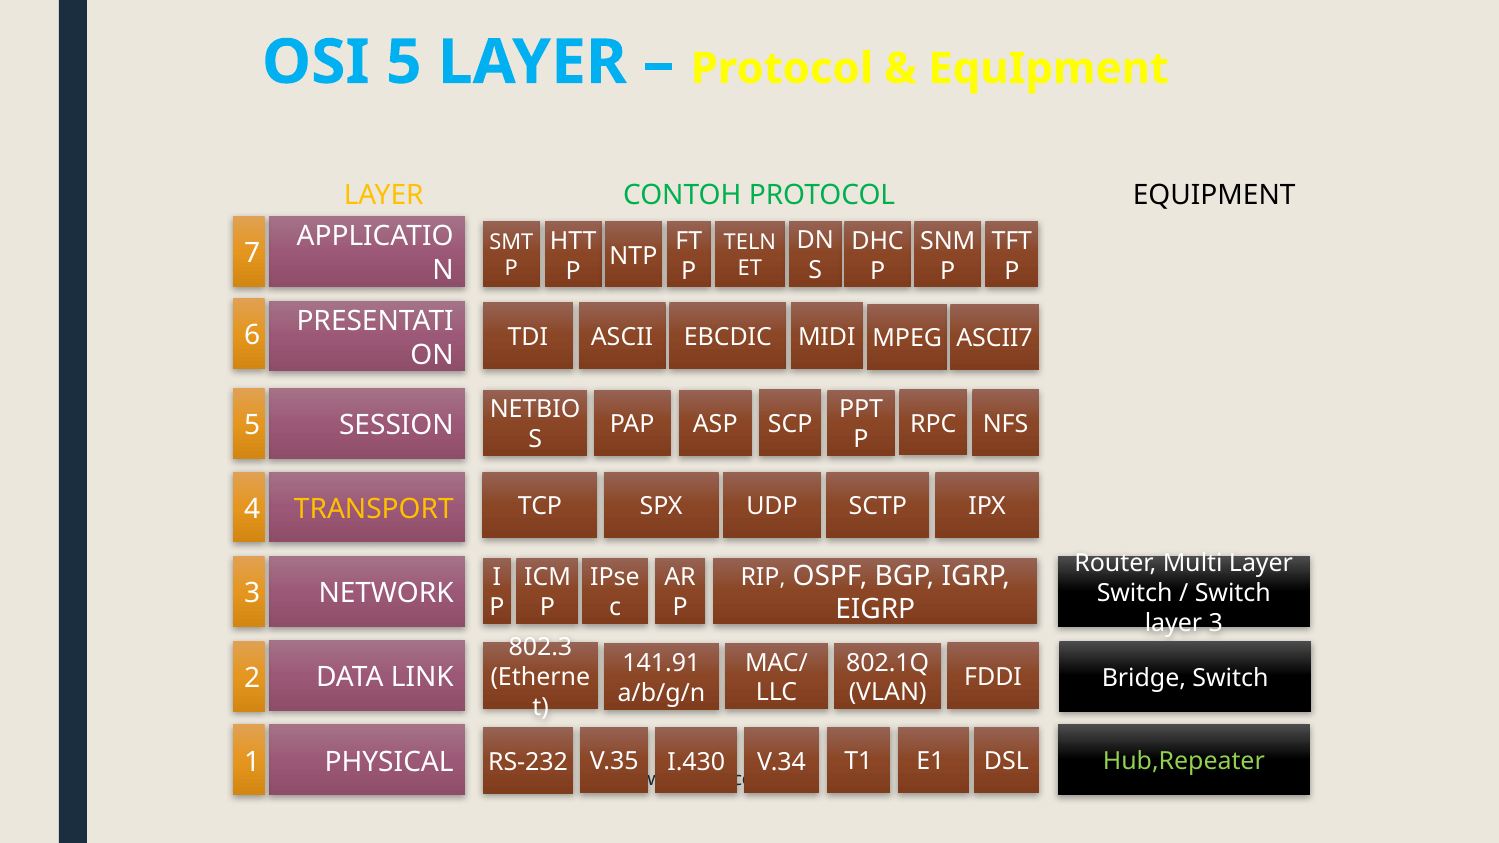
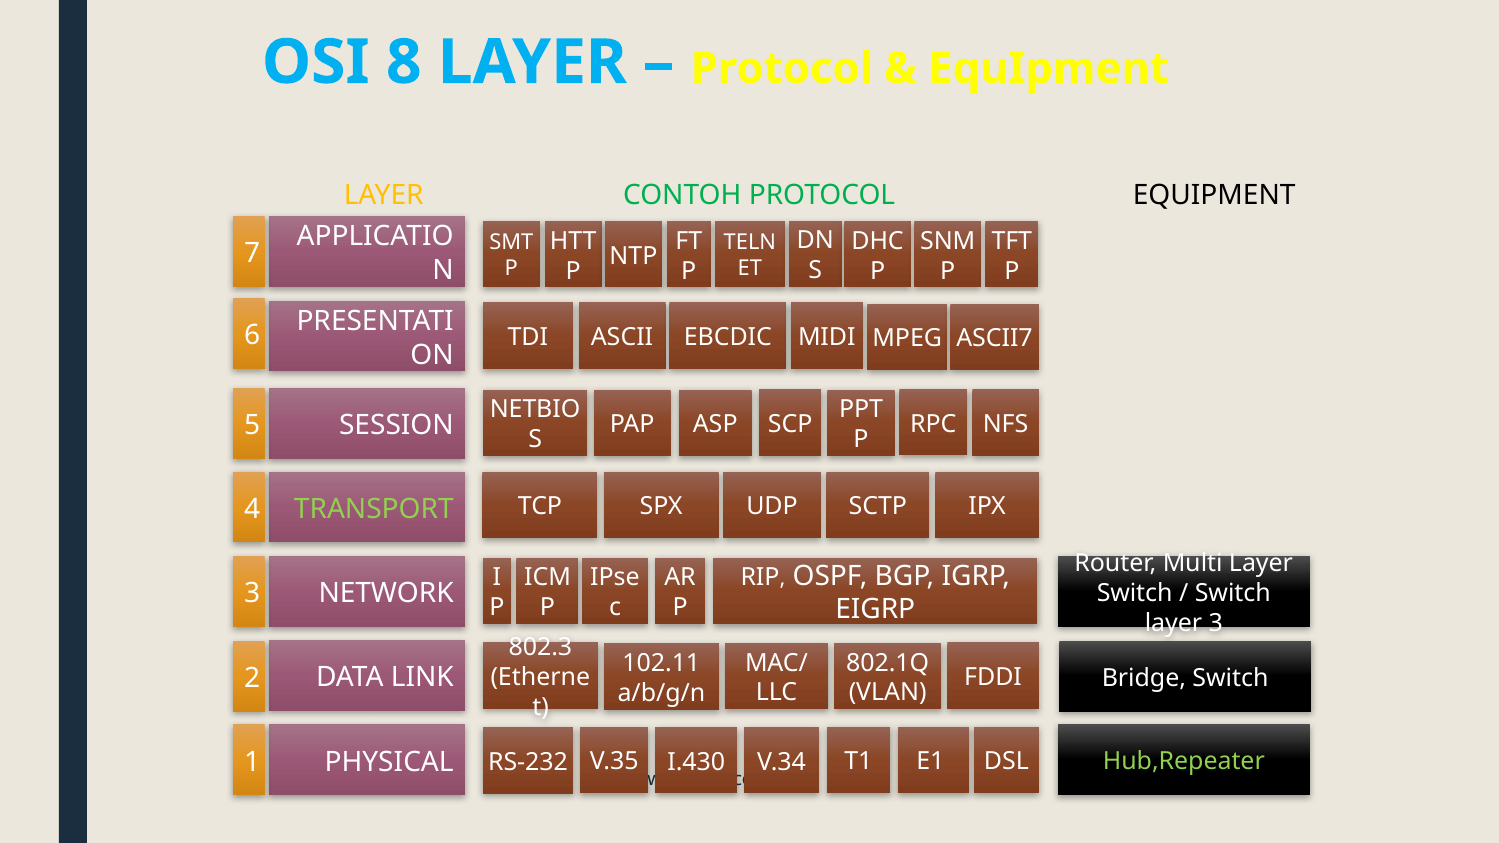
OSI 5: 5 -> 8 (404, 62)
TRANSPORT colour: yellow -> light green (374, 509)
141.91: 141.91 -> 102.11 (661, 663)
